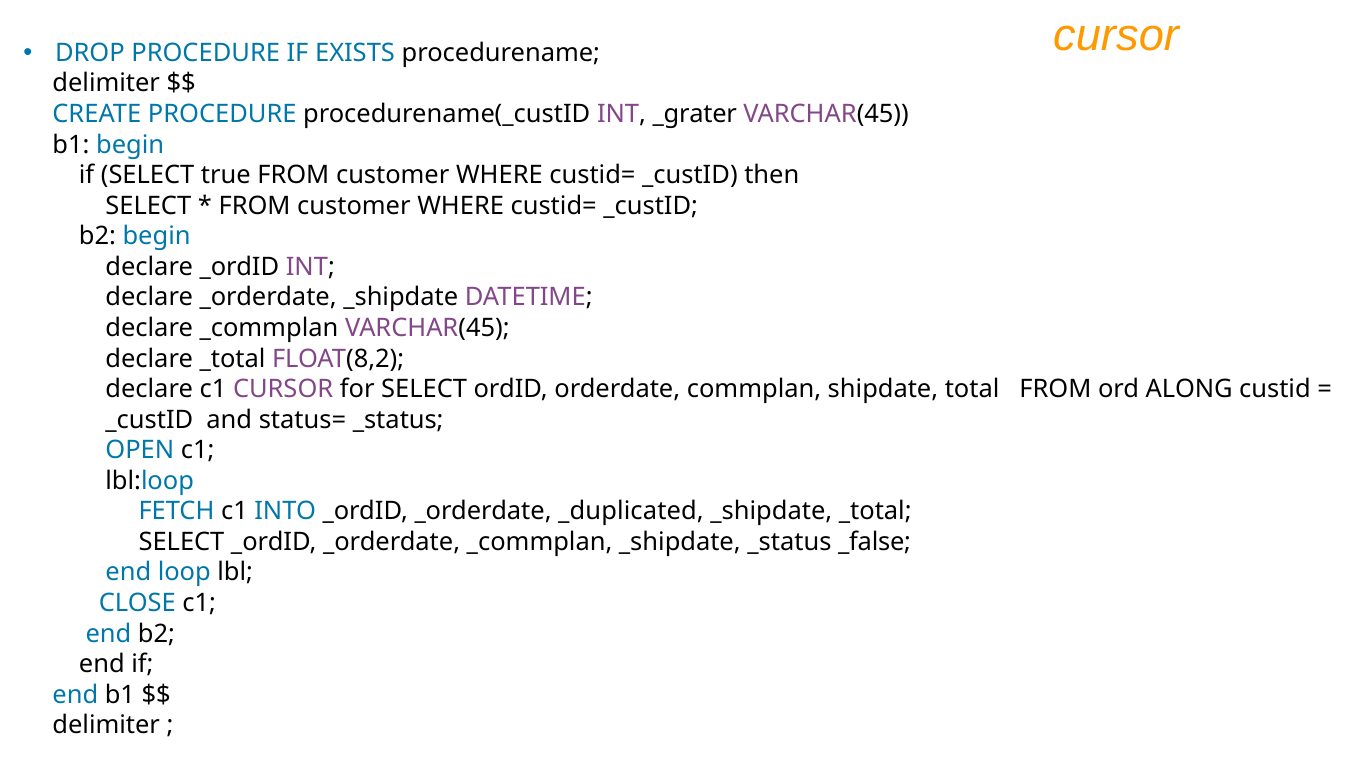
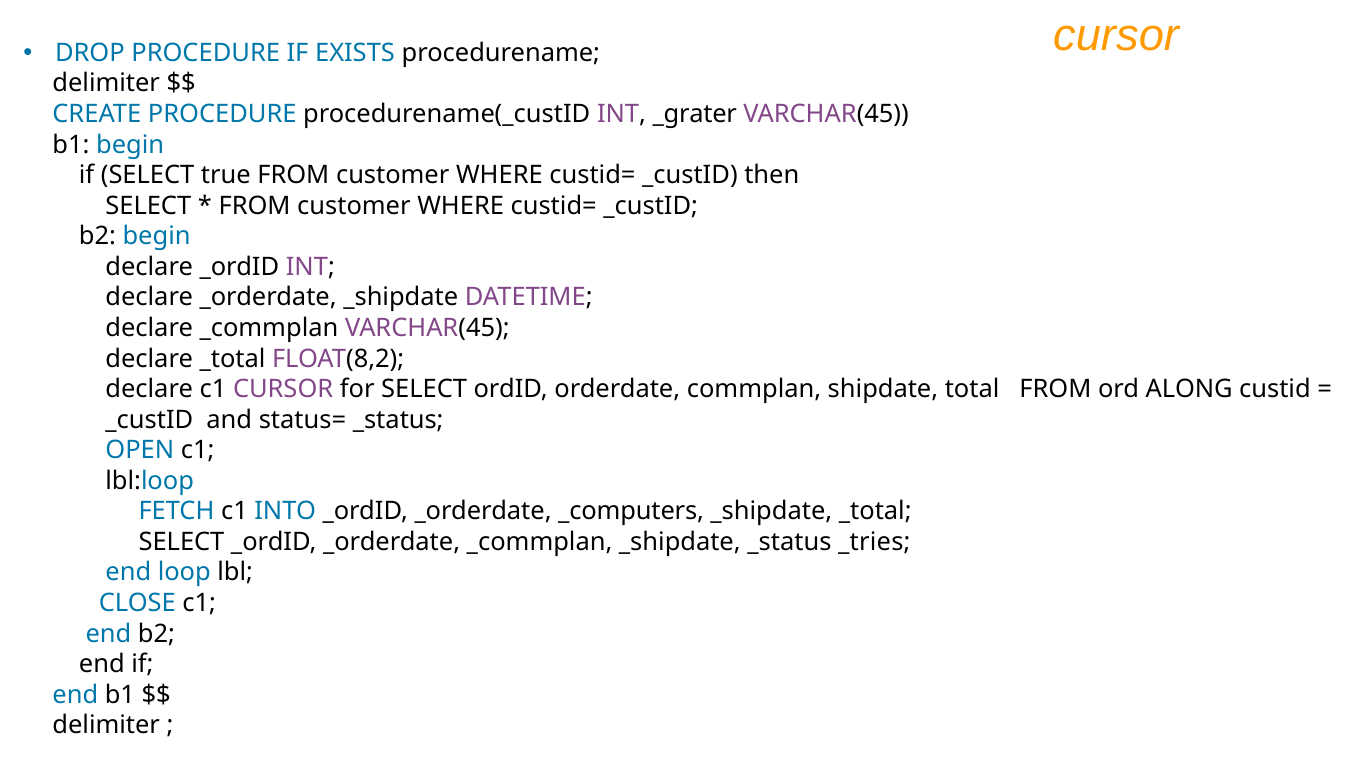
_duplicated: _duplicated -> _computers (631, 512)
_false: _false -> _tries (874, 542)
